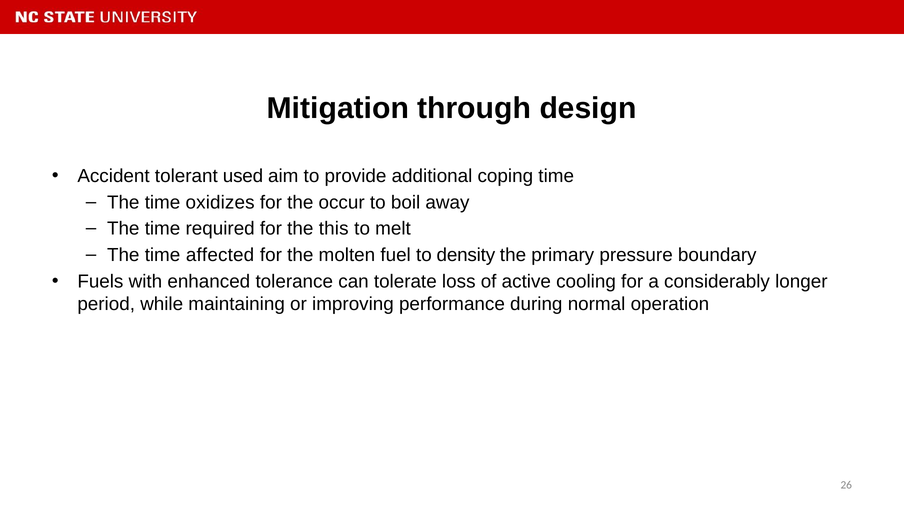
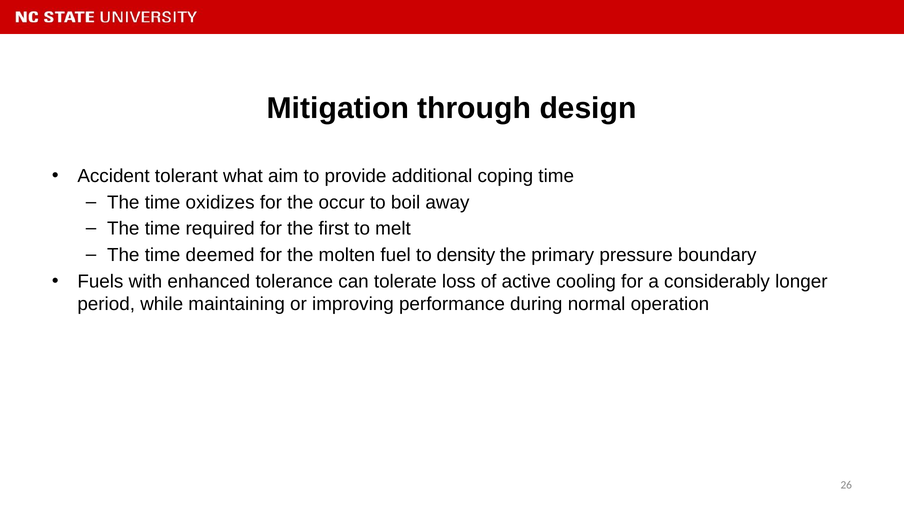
used: used -> what (243, 176)
this: this -> first (334, 229)
affected: affected -> deemed (220, 255)
